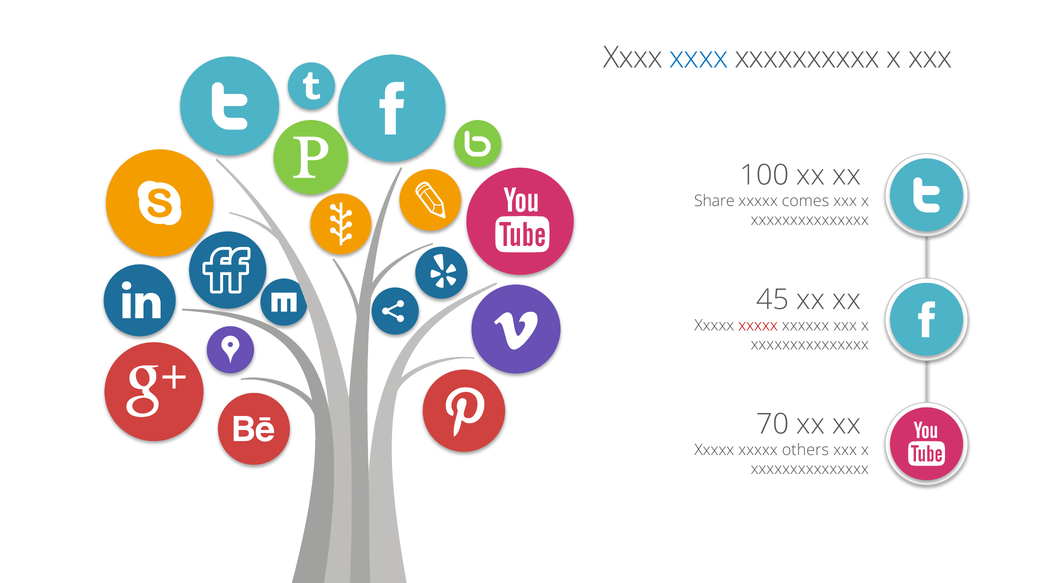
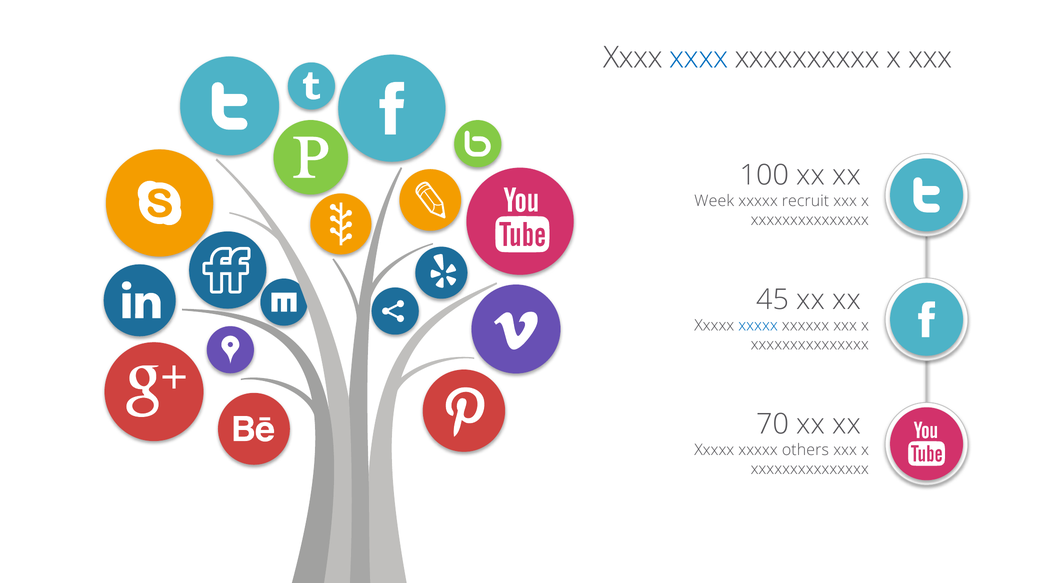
Share: Share -> Week (714, 201)
comes: comes -> recruit (806, 201)
xxxxx colour: red -> blue (758, 326)
